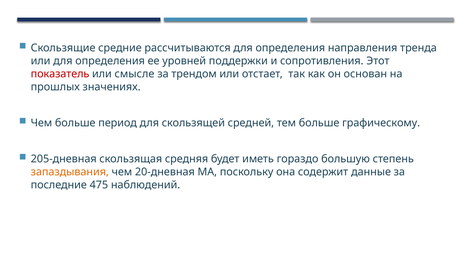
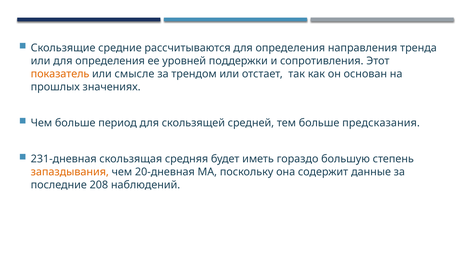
показатель colour: red -> orange (60, 74)
графическому: графическому -> предсказания (381, 123)
205-дневная: 205-дневная -> 231-дневная (64, 159)
475: 475 -> 208 (99, 185)
